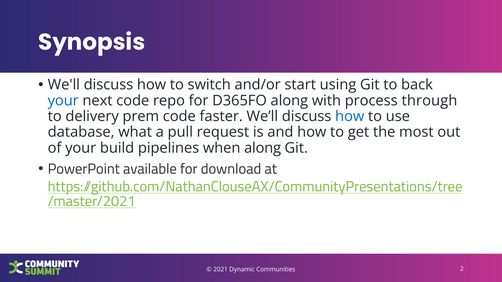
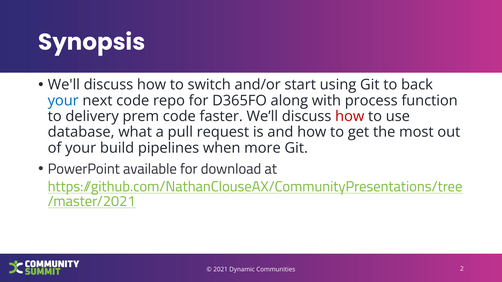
through: through -> function (430, 101)
how colour: blue -> red (350, 117)
when along: along -> more (262, 148)
